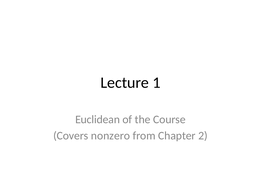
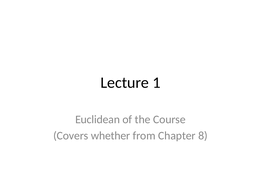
nonzero: nonzero -> whether (111, 136)
2: 2 -> 8 (203, 136)
